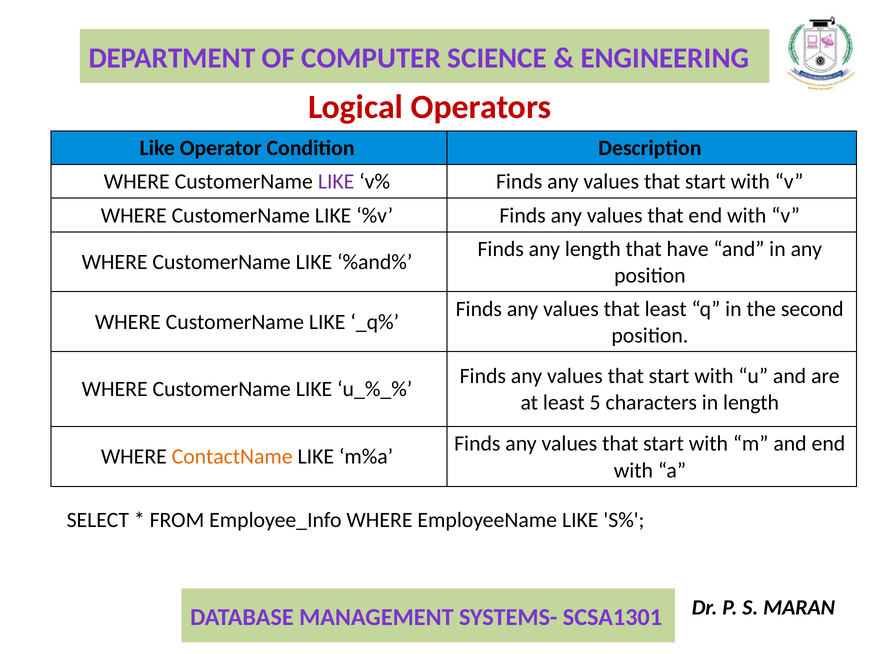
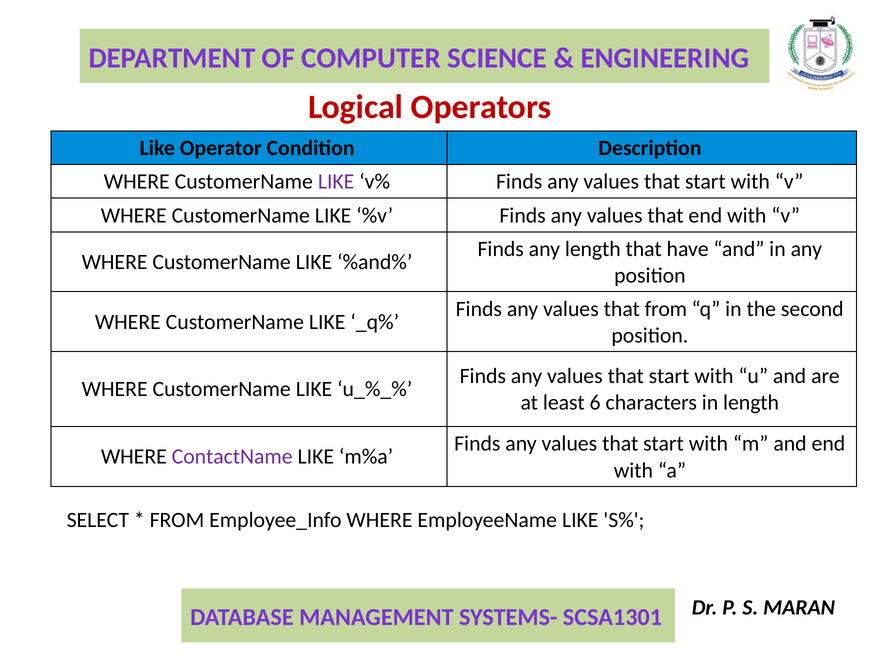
that least: least -> from (666, 309)
5: 5 -> 6 (595, 402)
ContactName colour: orange -> purple (232, 456)
